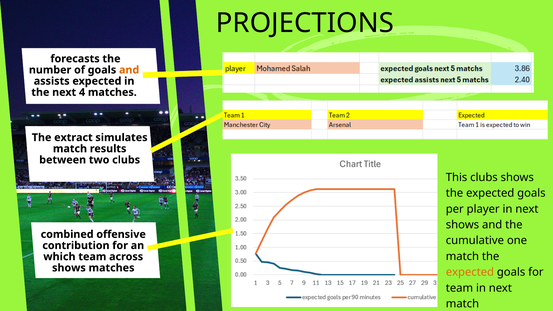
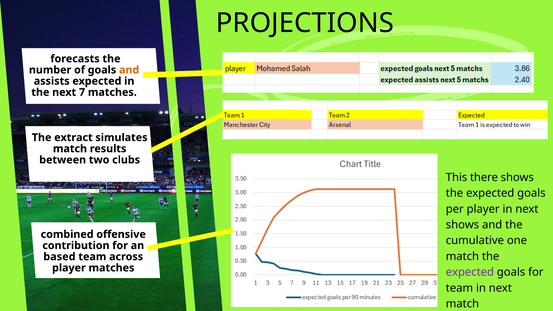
4: 4 -> 7 (82, 92)
This clubs: clubs -> there (484, 177)
which: which -> based (59, 257)
shows: shows -> player (69, 268)
expected colour: orange -> purple (470, 272)
